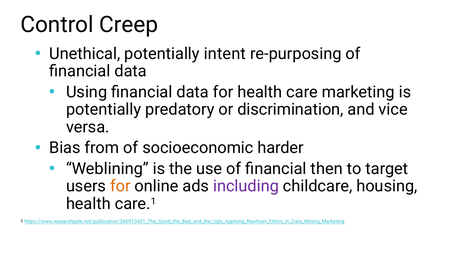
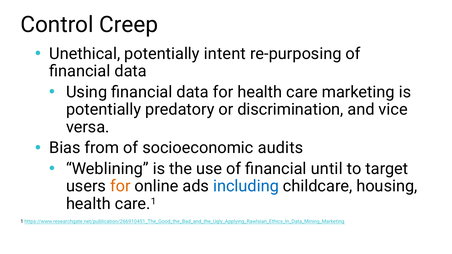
harder: harder -> audits (280, 148)
then: then -> until (327, 169)
including colour: purple -> blue (246, 186)
